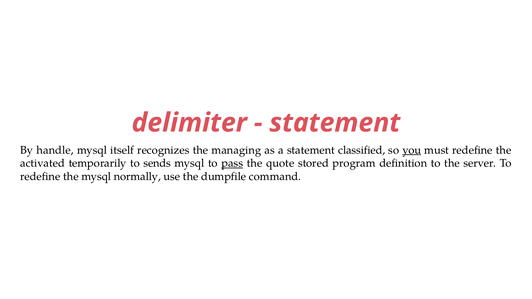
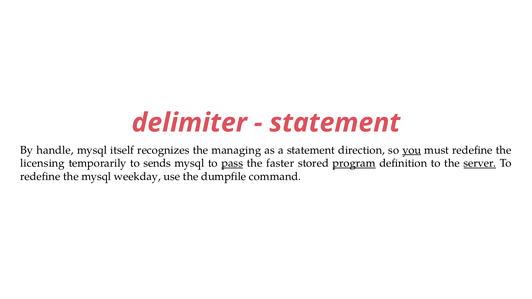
classified: classified -> direction (362, 150)
activated: activated -> licensing (42, 163)
quote: quote -> faster (280, 163)
program underline: none -> present (354, 163)
server underline: none -> present (480, 163)
normally: normally -> weekday (137, 177)
